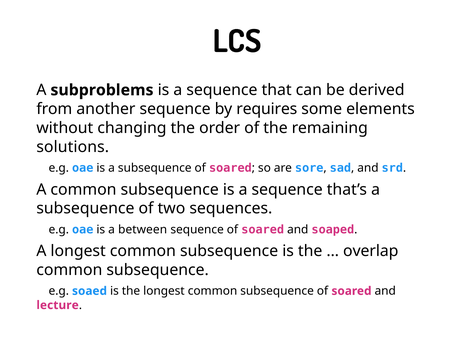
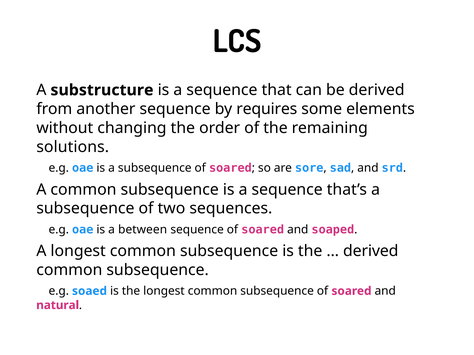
subproblems: subproblems -> substructure (102, 90)
overlap: overlap -> derived (371, 251)
lecture: lecture -> natural (58, 306)
